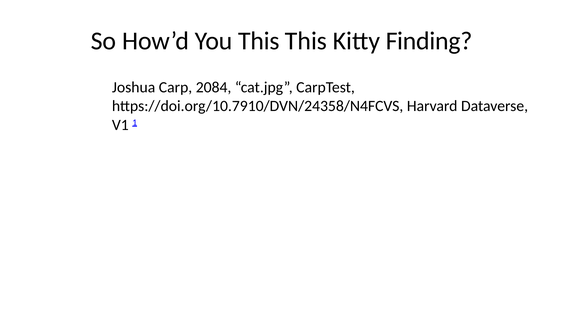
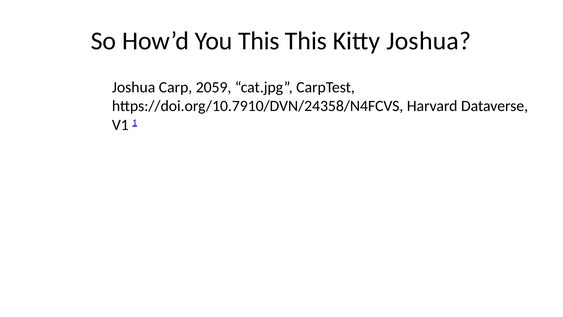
Kitty Finding: Finding -> Joshua (429, 41)
2084: 2084 -> 2059 (214, 87)
